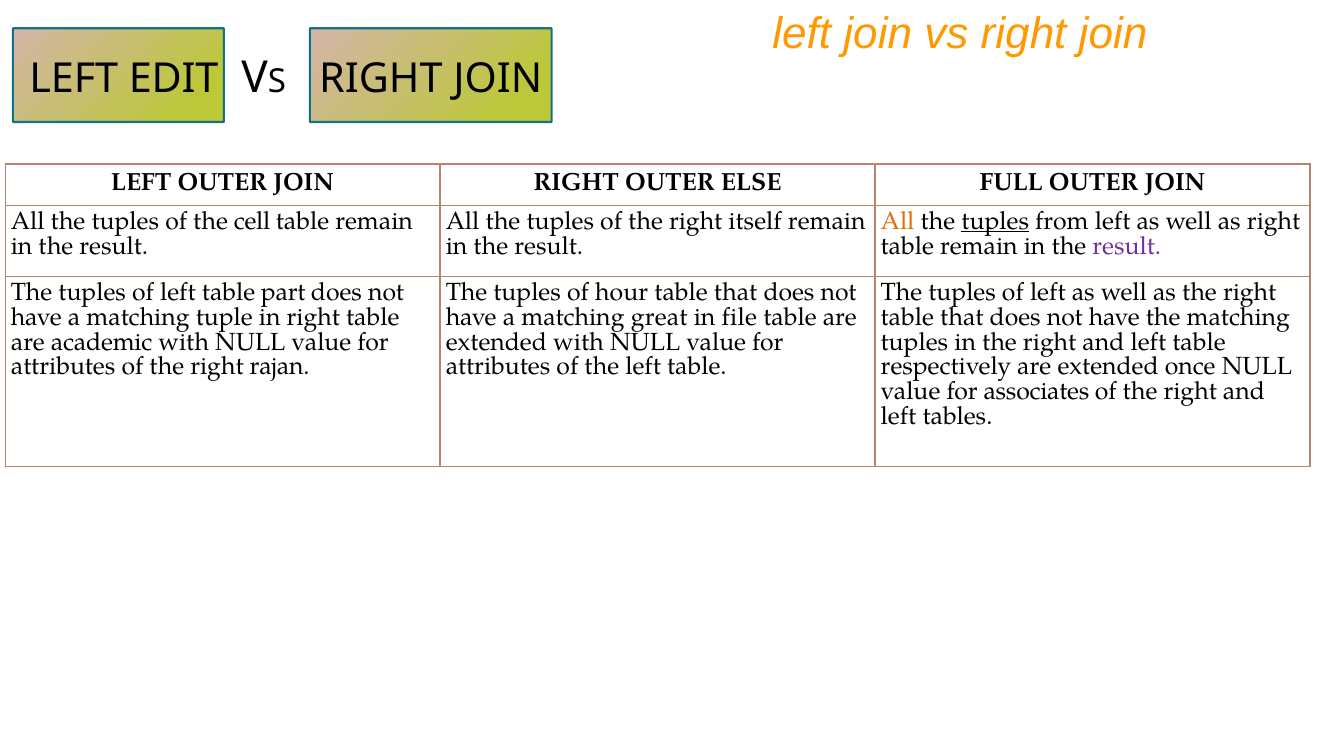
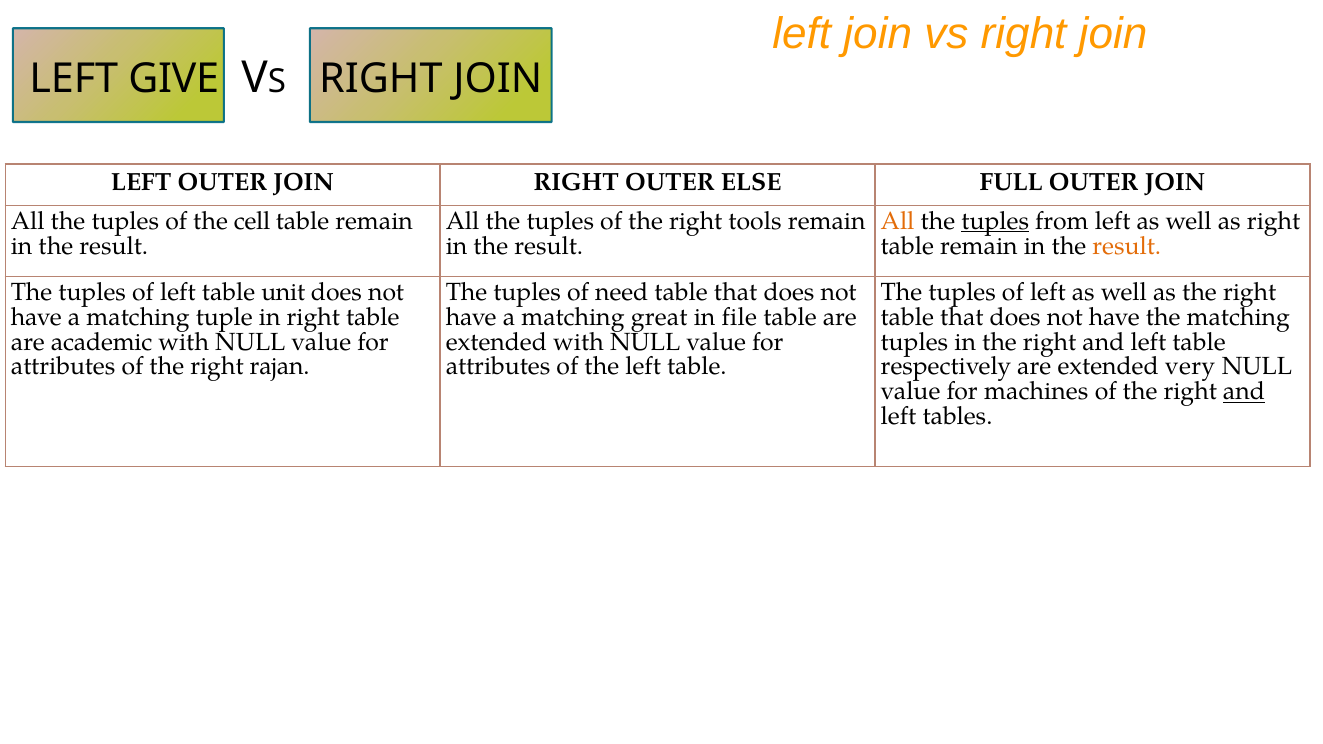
EDIT: EDIT -> GIVE (174, 78)
itself: itself -> tools (755, 221)
result colour: purple -> orange (1127, 246)
part: part -> unit (283, 292)
hour: hour -> need (622, 292)
once: once -> very (1190, 367)
associates: associates -> machines (1036, 392)
and underline: none -> present (1244, 392)
